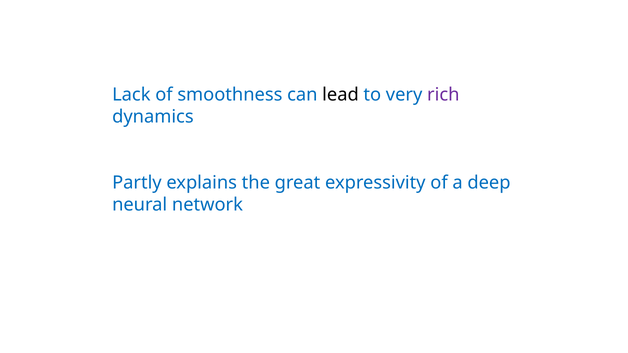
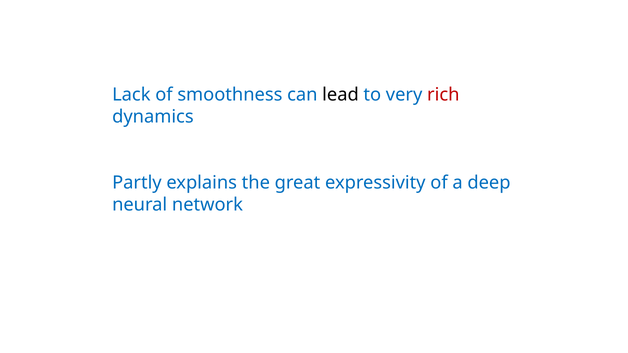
rich colour: purple -> red (443, 95)
